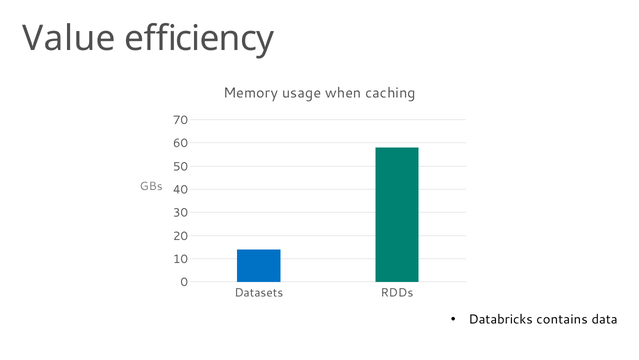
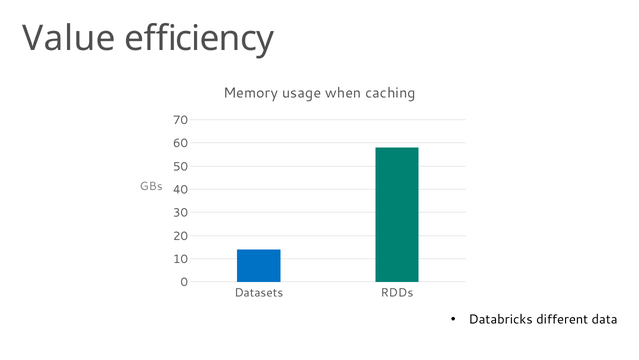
contains: contains -> different (562, 319)
